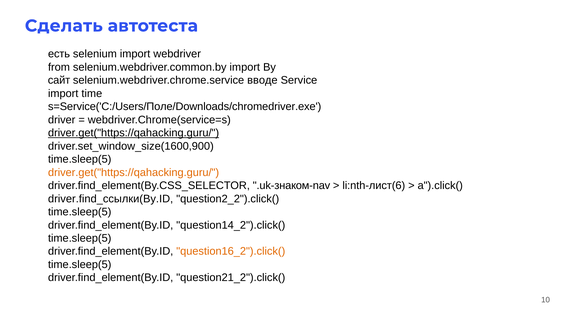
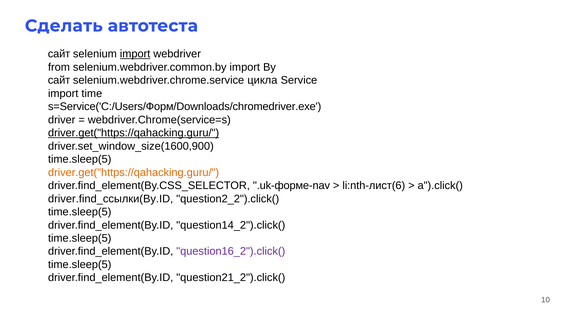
есть: есть -> сайт (59, 54)
import underline: none -> present (135, 54)
вводе: вводе -> цикла (262, 80)
s=Service('C:/Users/Поле/Downloads/chromedriver.exe: s=Service('C:/Users/Поле/Downloads/chromedriver.exe -> s=Service('C:/Users/Форм/Downloads/chromedriver.exe (185, 107)
.uk-знаком-nav: .uk-знаком-nav -> .uk-форме-nav (291, 185)
question16_2").click( colour: orange -> purple (231, 251)
